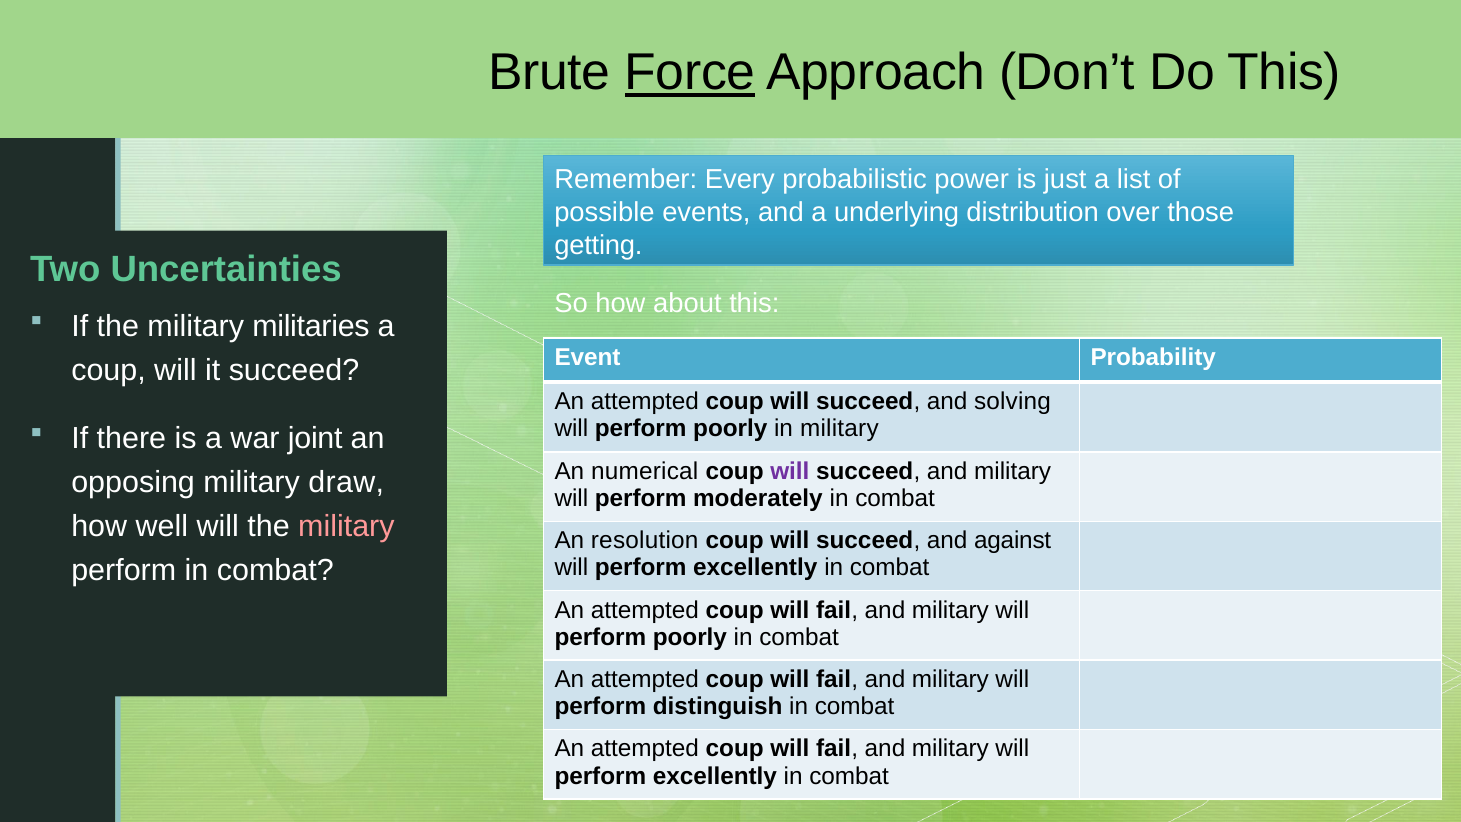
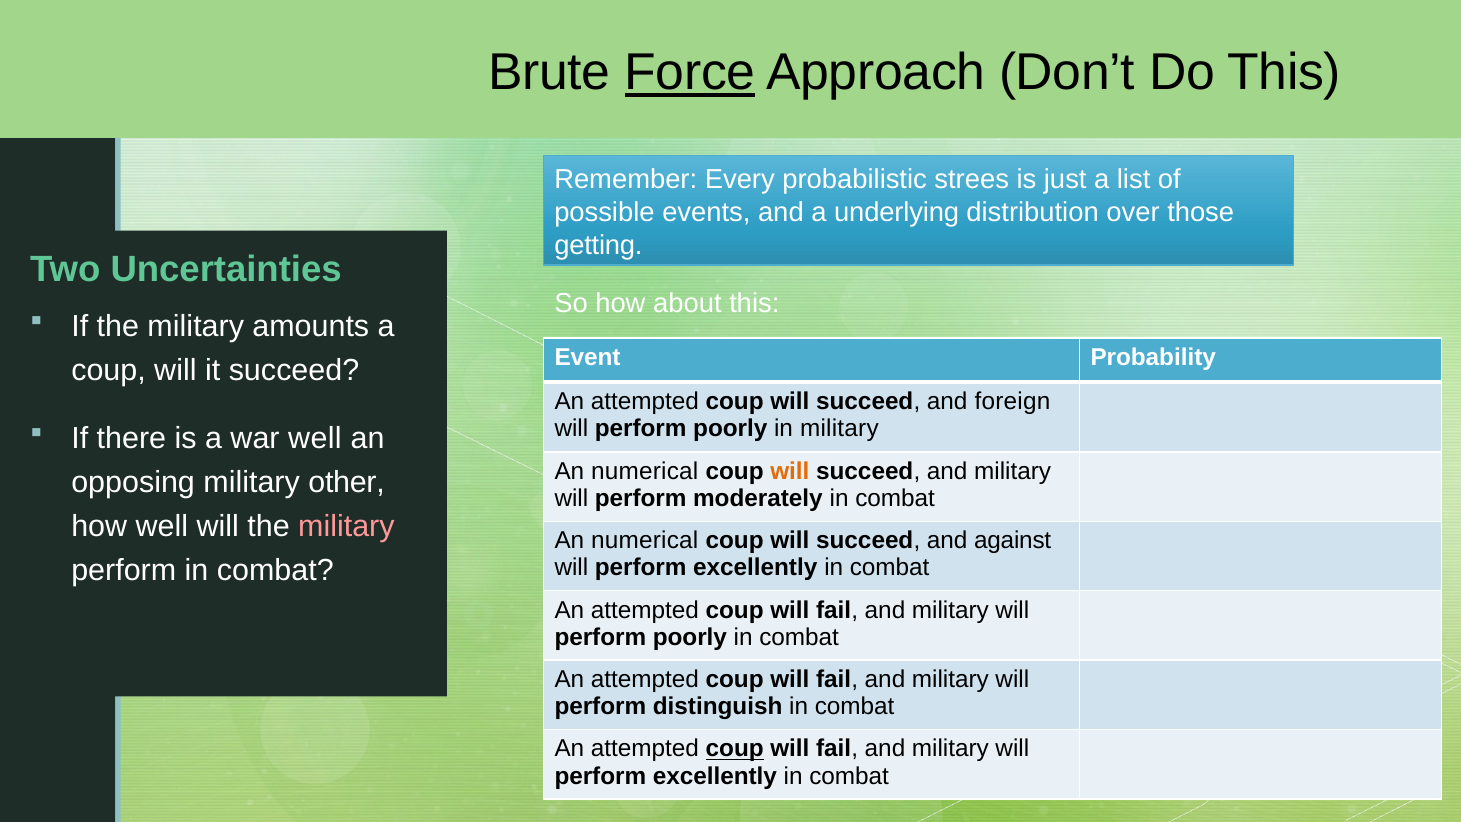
power: power -> strees (972, 179)
militaries: militaries -> amounts (311, 326)
solving: solving -> foreign (1012, 402)
war joint: joint -> well (315, 438)
will colour: purple -> orange (790, 471)
draw: draw -> other (347, 482)
resolution: resolution -> numerical (645, 541)
coup underline: none -> present (735, 749)
